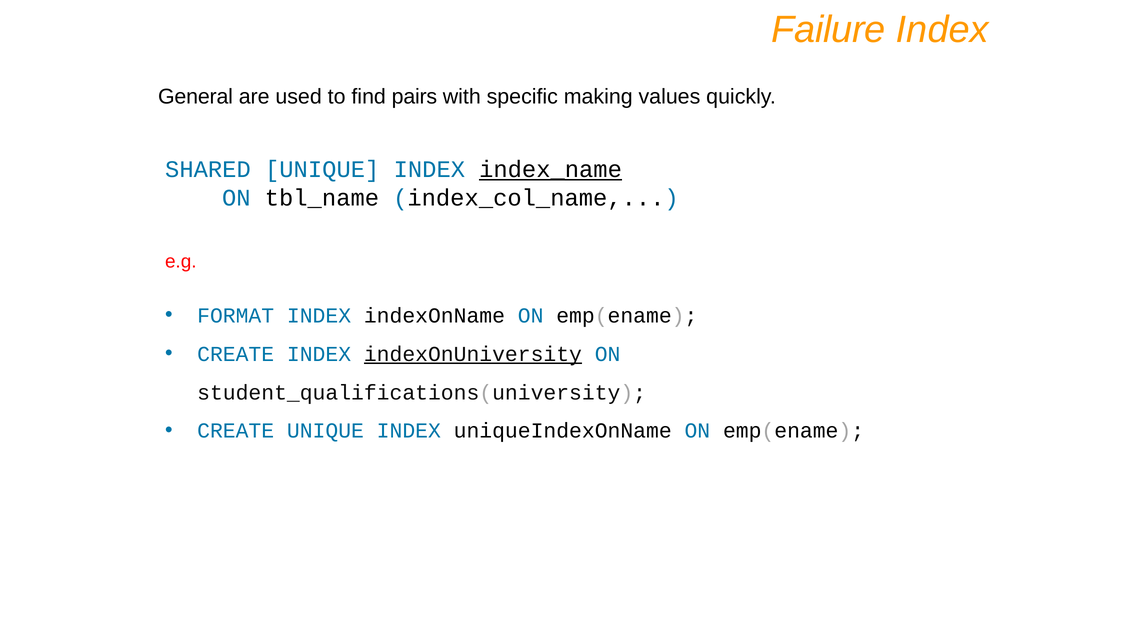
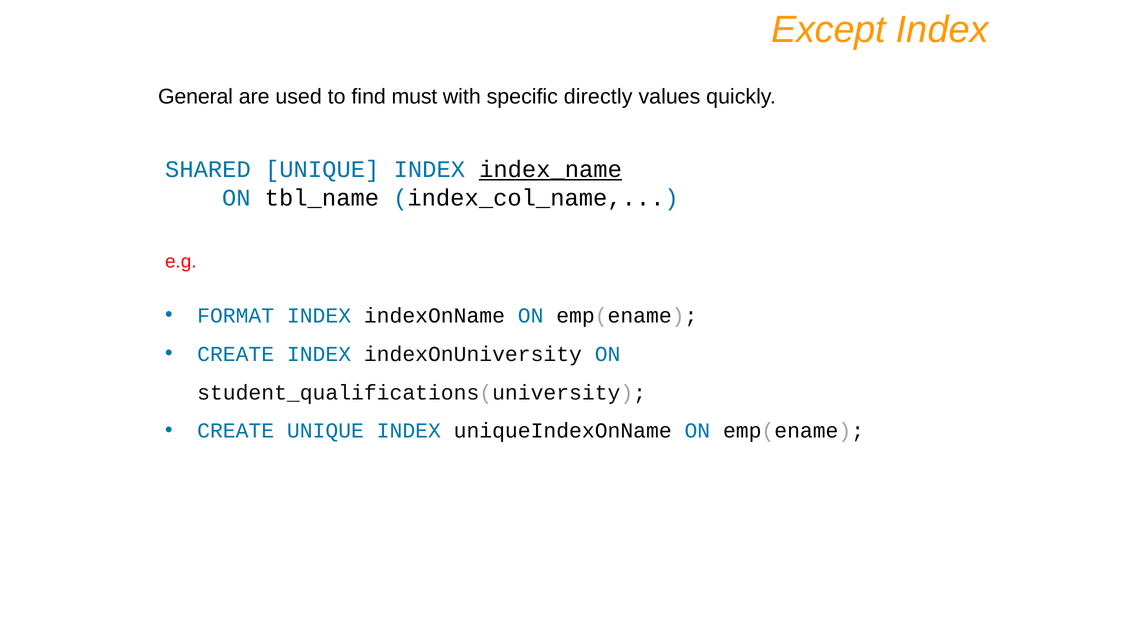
Failure: Failure -> Except (828, 30)
pairs: pairs -> must (414, 97)
making: making -> directly (598, 97)
indexOnUniversity underline: present -> none (473, 354)
